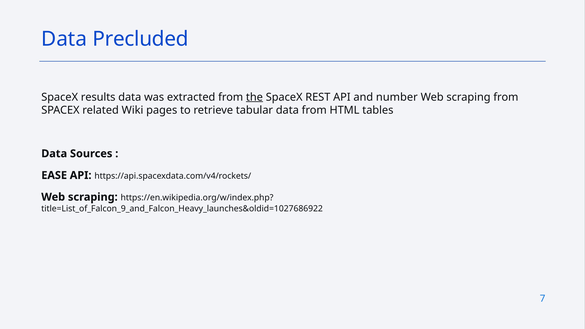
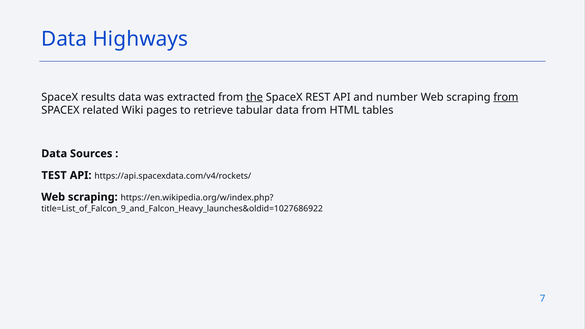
Precluded: Precluded -> Highways (140, 39)
from underline: none -> present (506, 97)
EASE: EASE -> TEST (54, 175)
